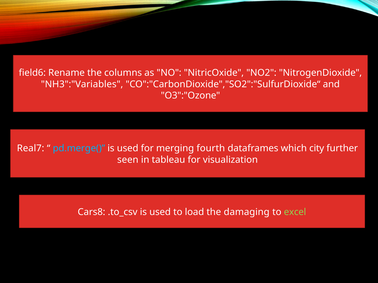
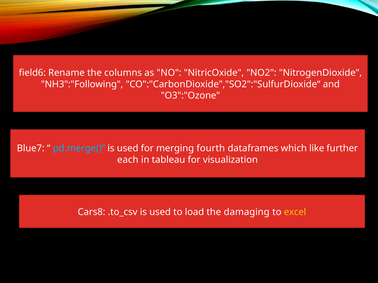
NH3":"Variables: NH3":"Variables -> NH3":"Following (82, 84)
Real7: Real7 -> Blue7 (31, 149)
city: city -> like (317, 149)
seen: seen -> each (128, 160)
excel colour: light green -> yellow (295, 212)
